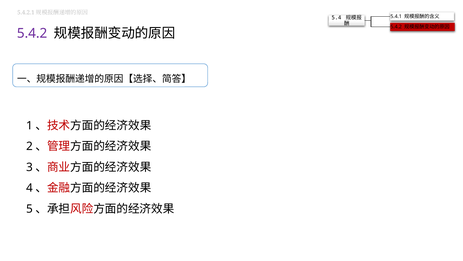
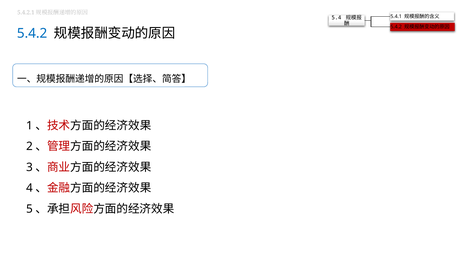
5.4.2 colour: purple -> blue (32, 33)
